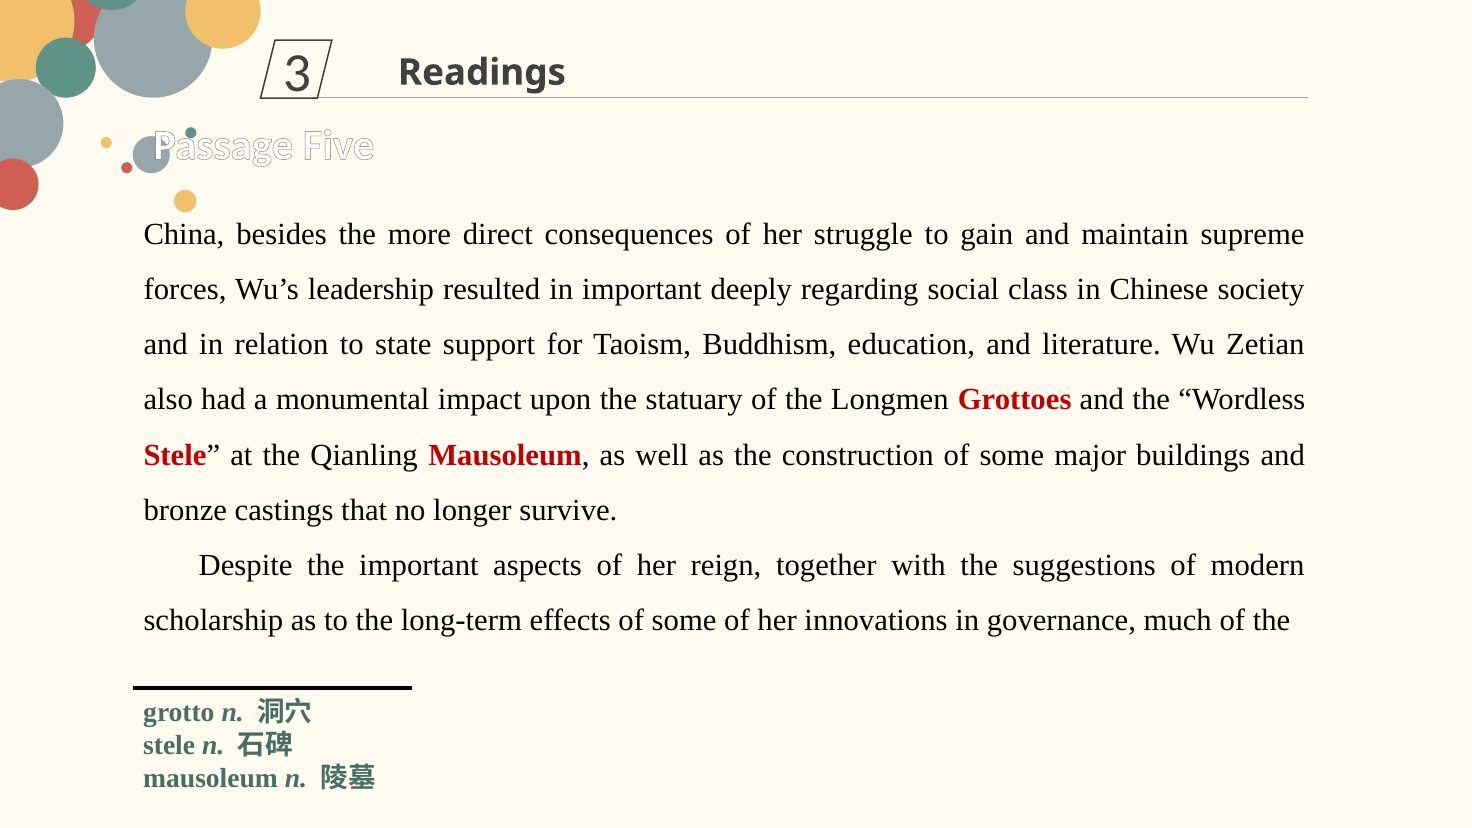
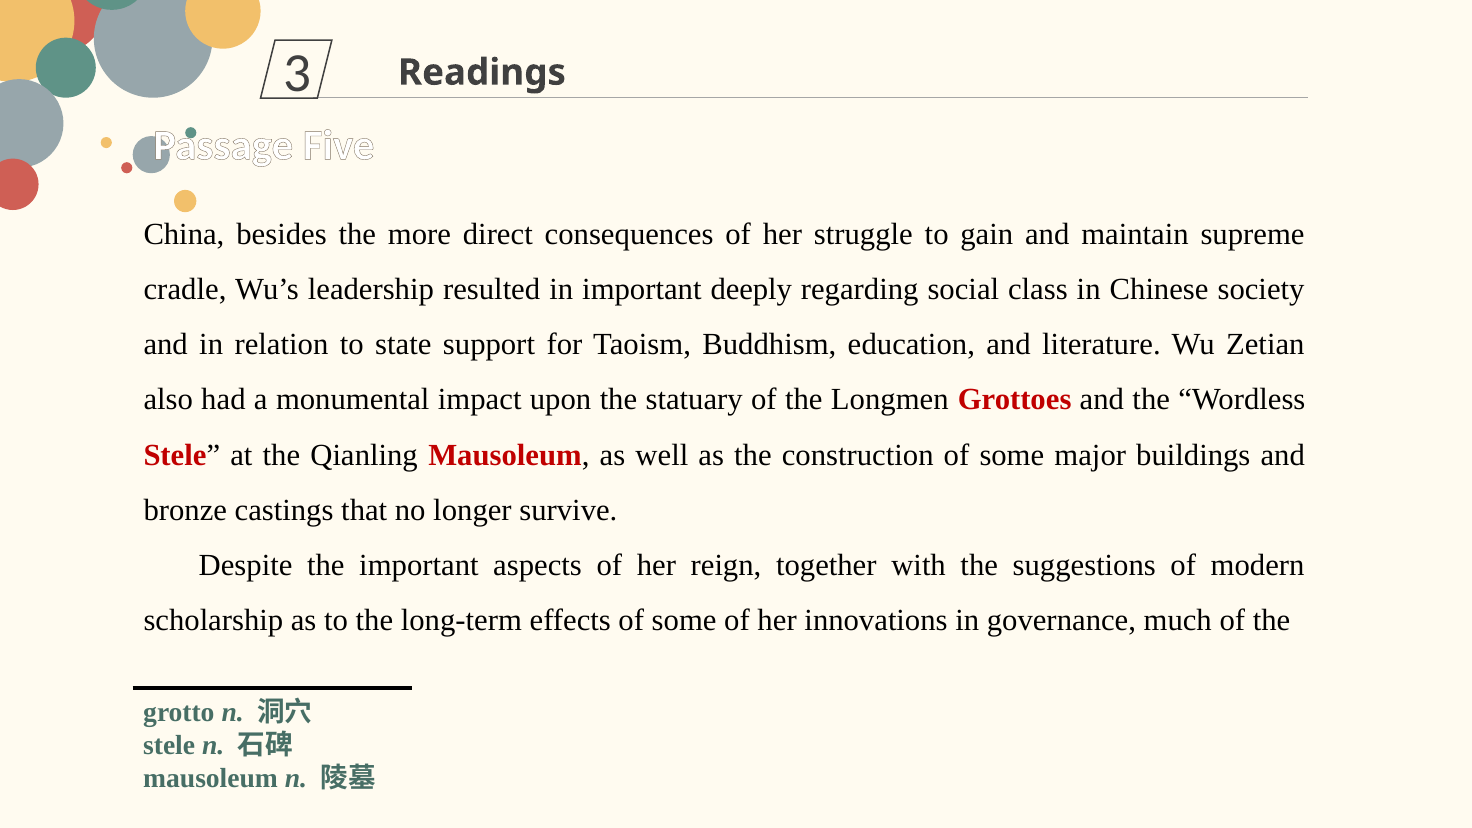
forces: forces -> cradle (185, 289)
